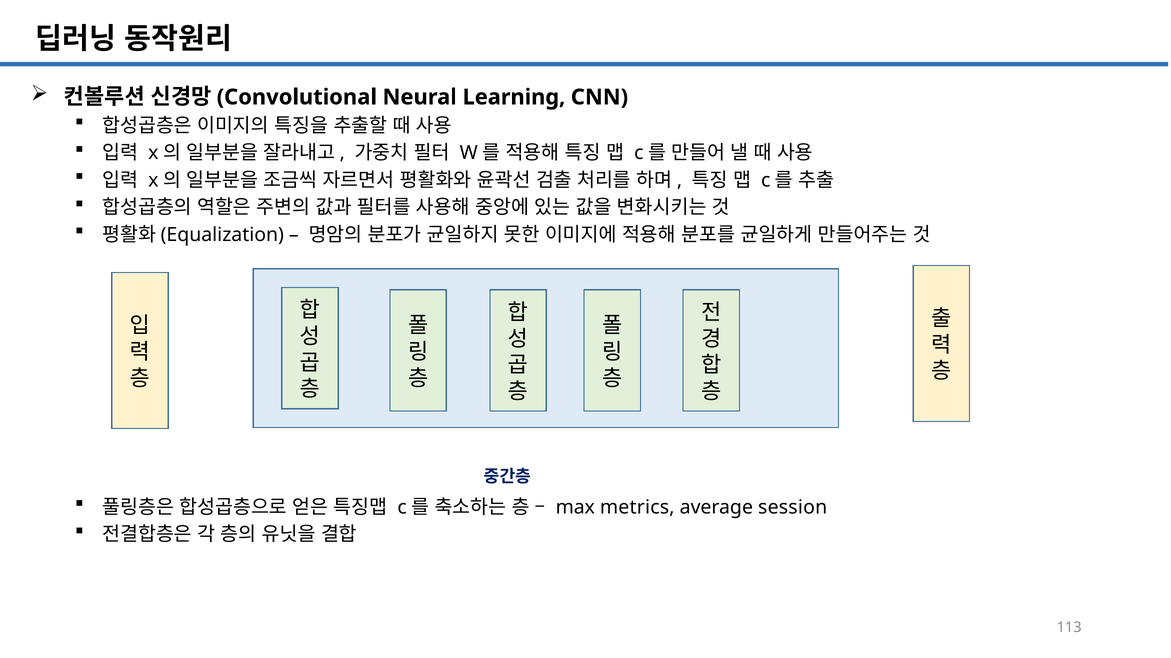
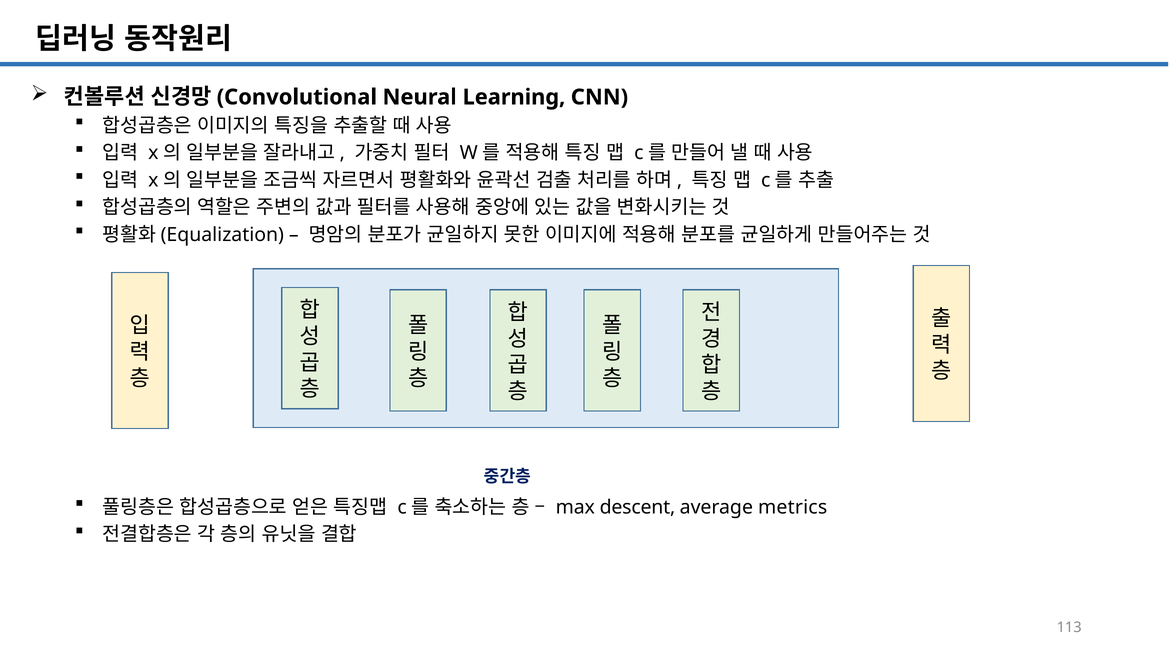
metrics: metrics -> descent (637, 508)
session: session -> metrics (793, 508)
